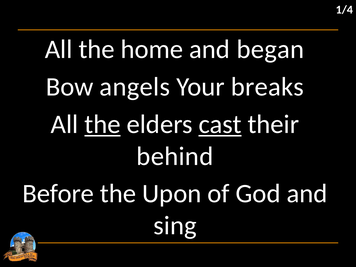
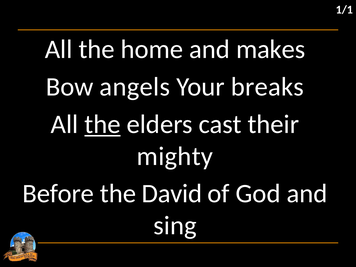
1/4: 1/4 -> 1/1 (344, 10)
began: began -> makes (271, 49)
cast underline: present -> none (220, 124)
behind: behind -> mighty (175, 156)
Upon: Upon -> David (172, 194)
